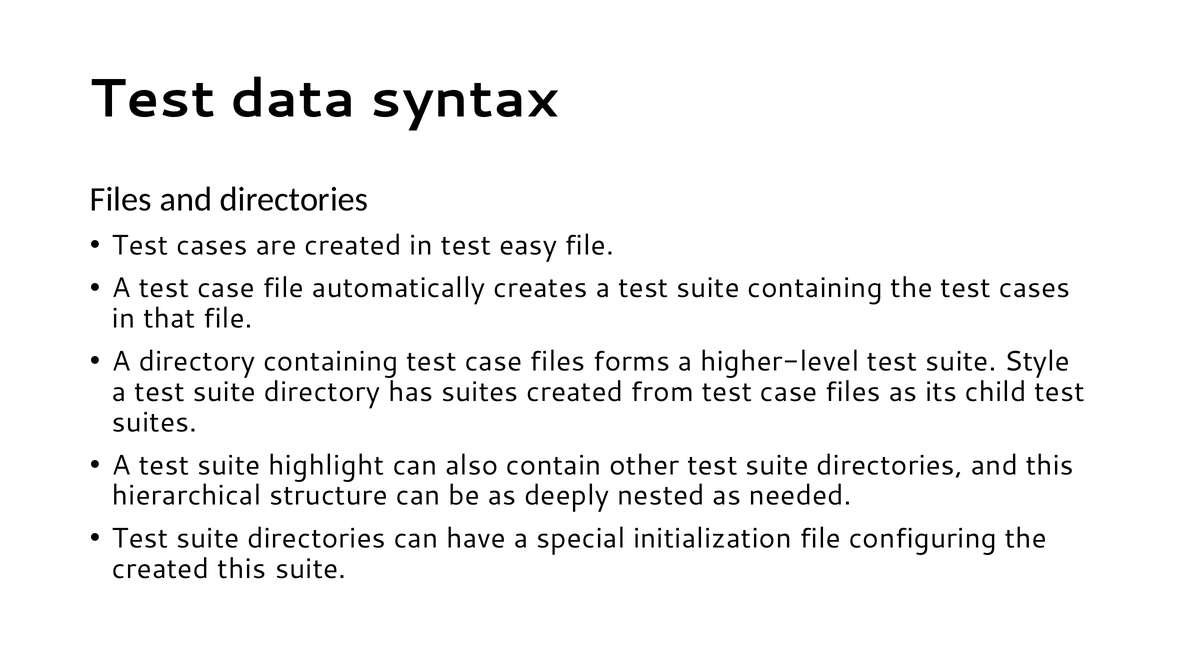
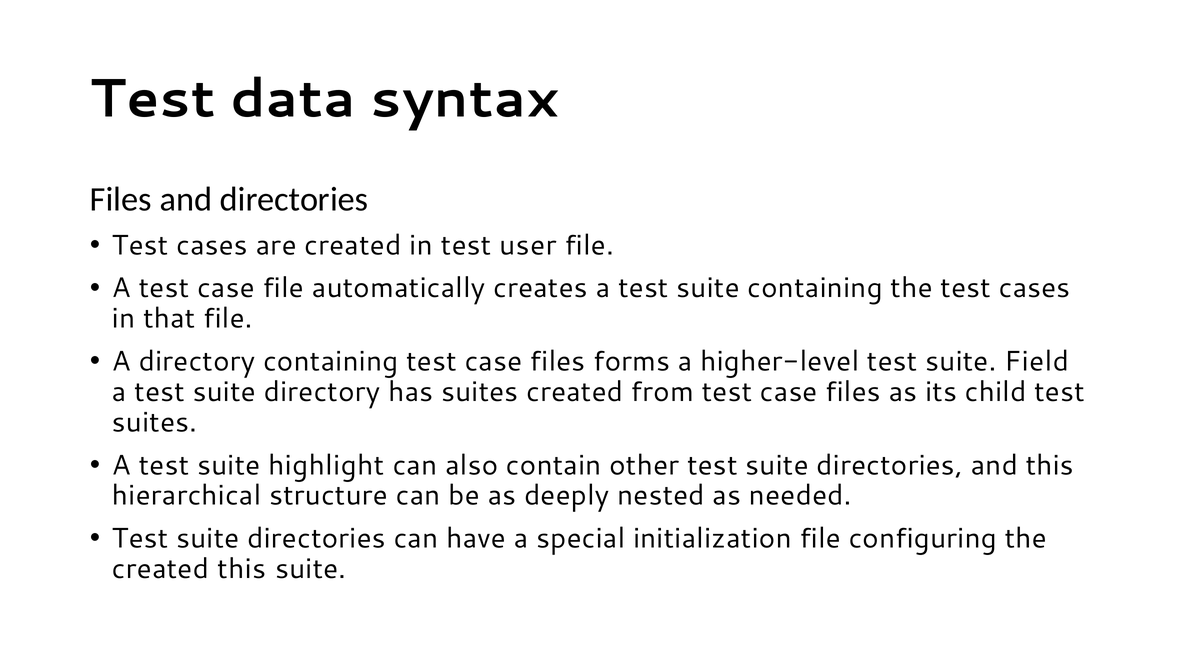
easy: easy -> user (528, 245)
Style: Style -> Field (1037, 362)
